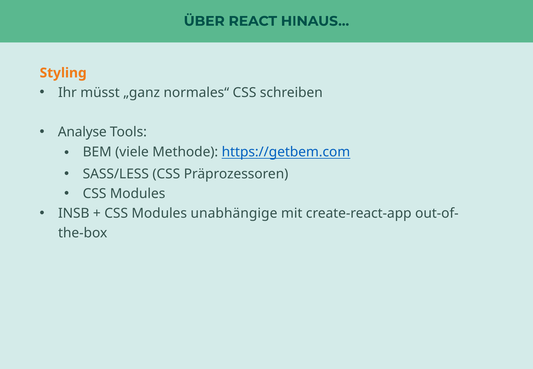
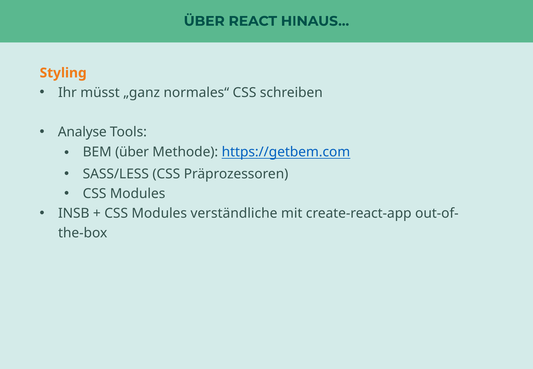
BEM viele: viele -> über (132, 152)
unabhängige: unabhängige -> verständliche (234, 213)
